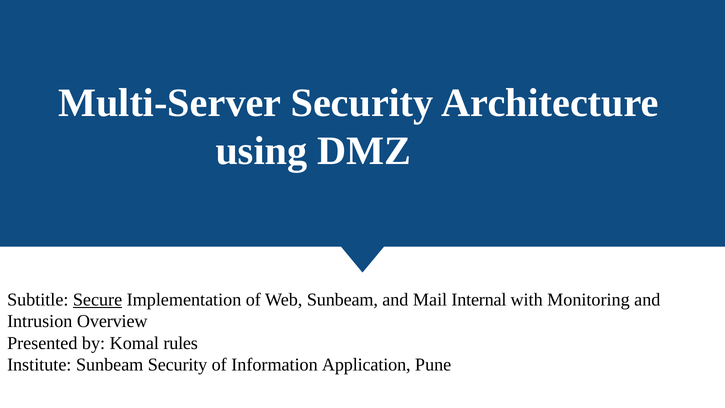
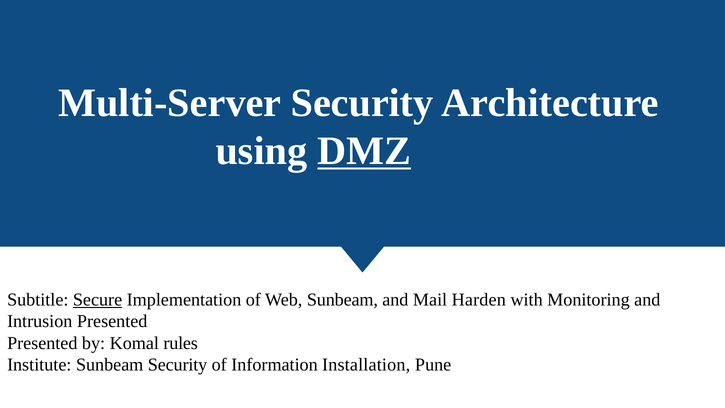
DMZ underline: none -> present (364, 151)
Internal: Internal -> Harden (479, 300)
Intrusion Overview: Overview -> Presented (112, 321)
Application: Application -> Installation (366, 365)
